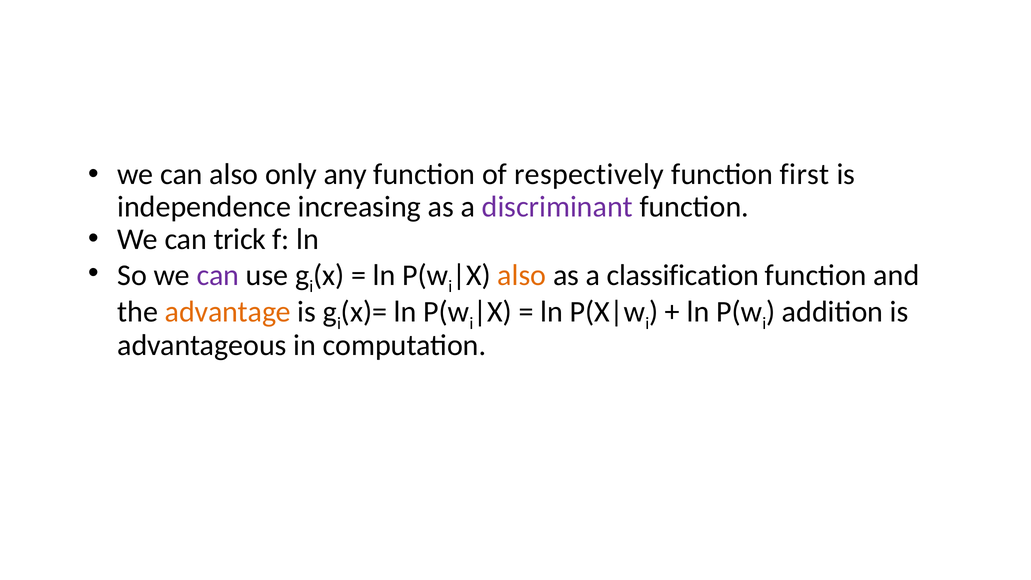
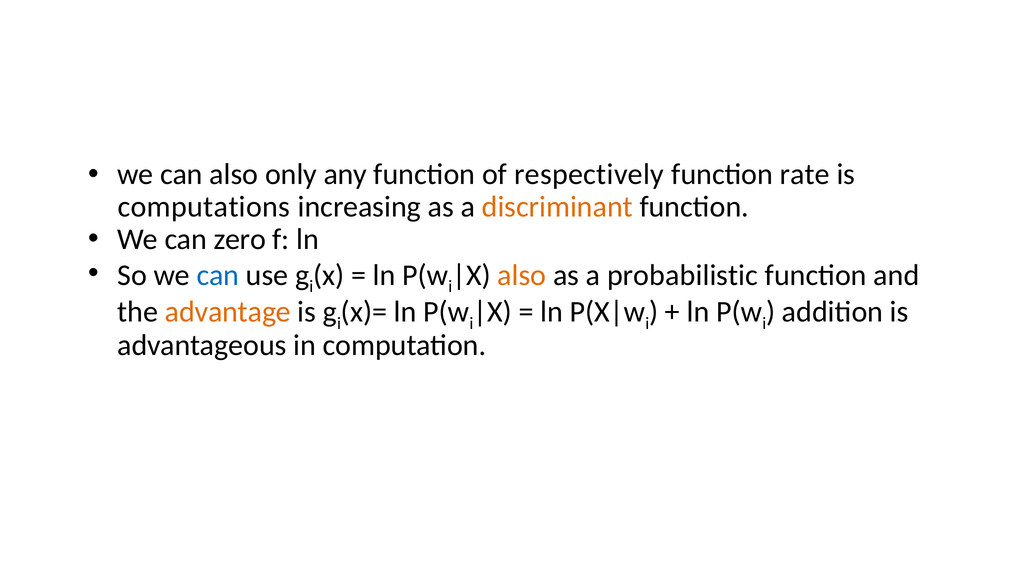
first: first -> rate (805, 174)
independence: independence -> computations (204, 207)
discriminant colour: purple -> orange (557, 207)
trick: trick -> zero (240, 239)
can colour: purple -> blue (218, 275)
classification: classification -> probabilistic (683, 275)
